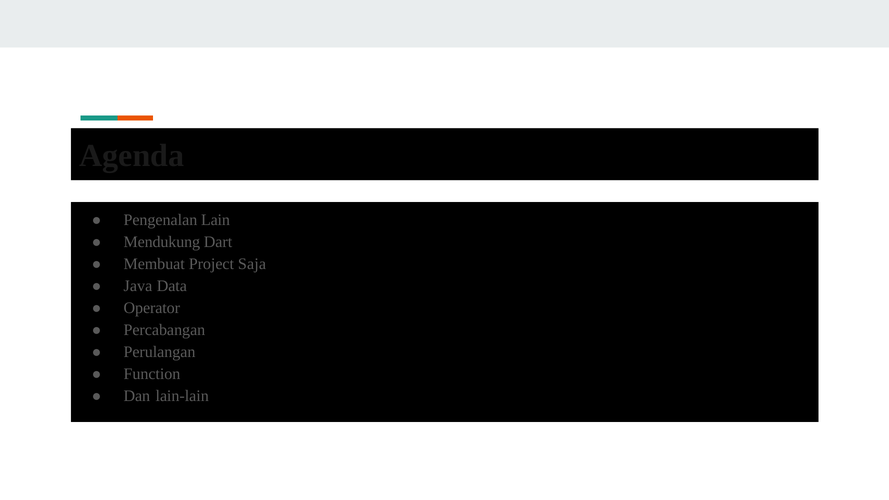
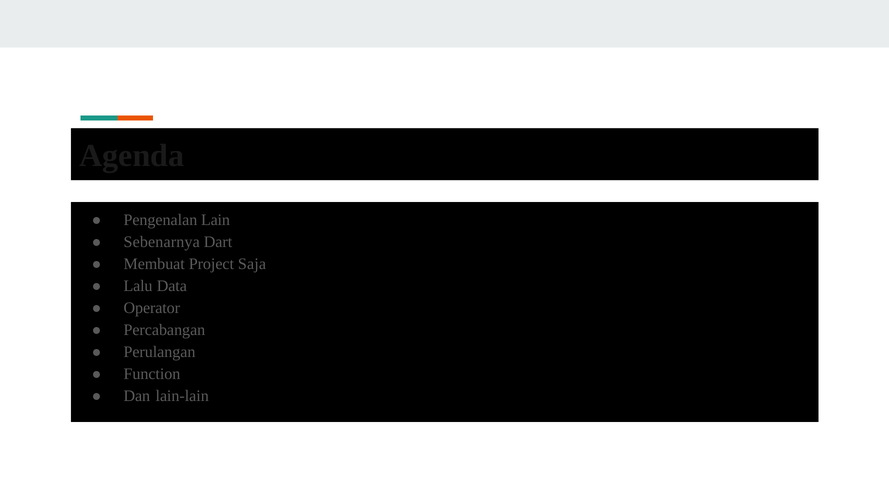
Mendukung: Mendukung -> Sebenarnya (162, 242)
Java: Java -> Lalu (138, 286)
